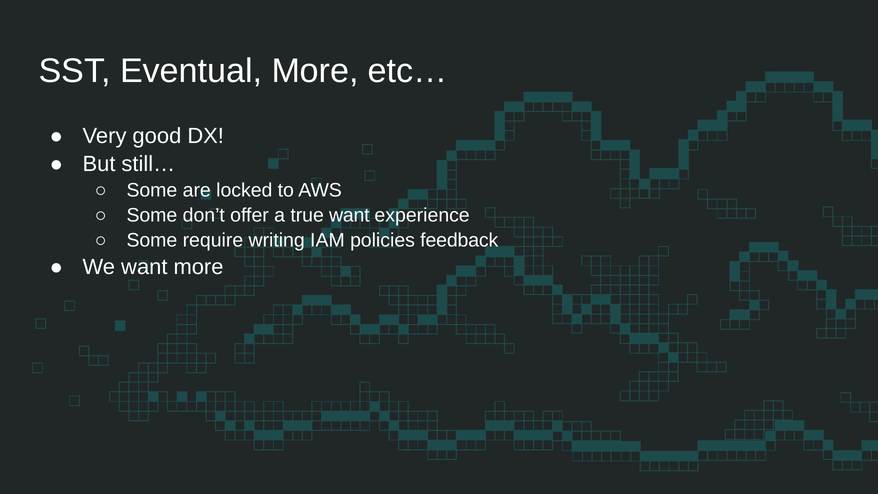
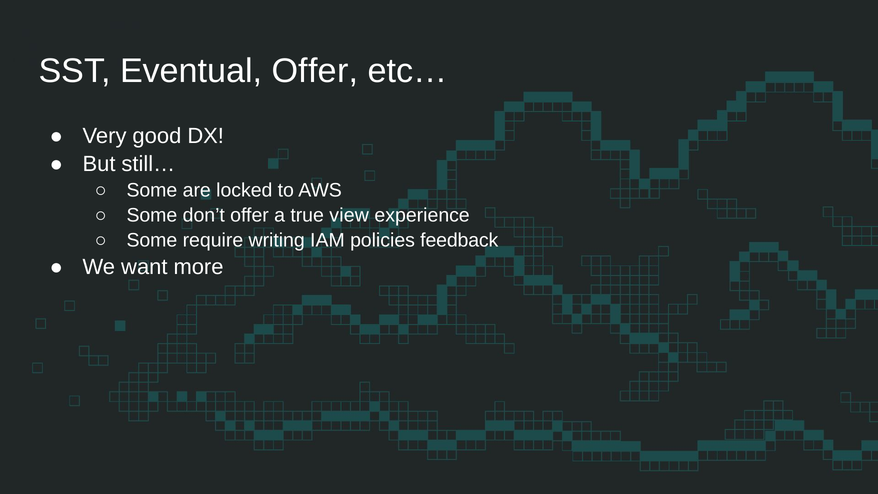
Eventual More: More -> Offer (315, 71)
true want: want -> view (349, 215)
